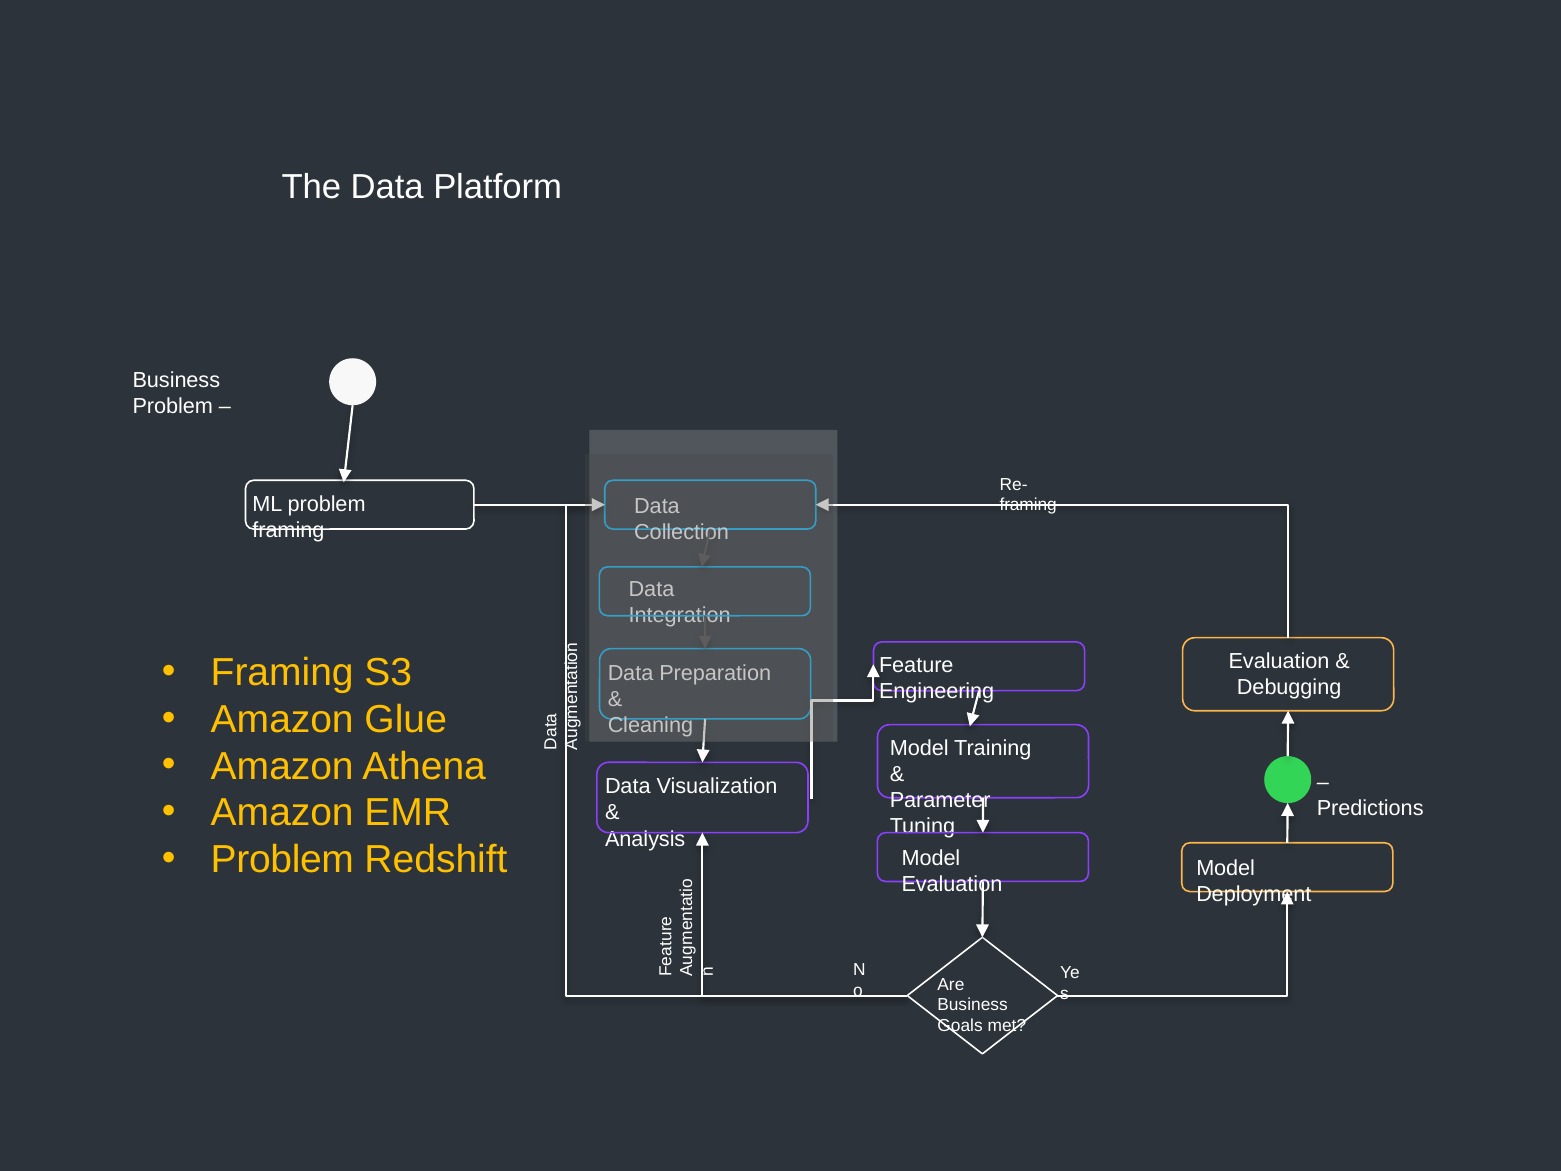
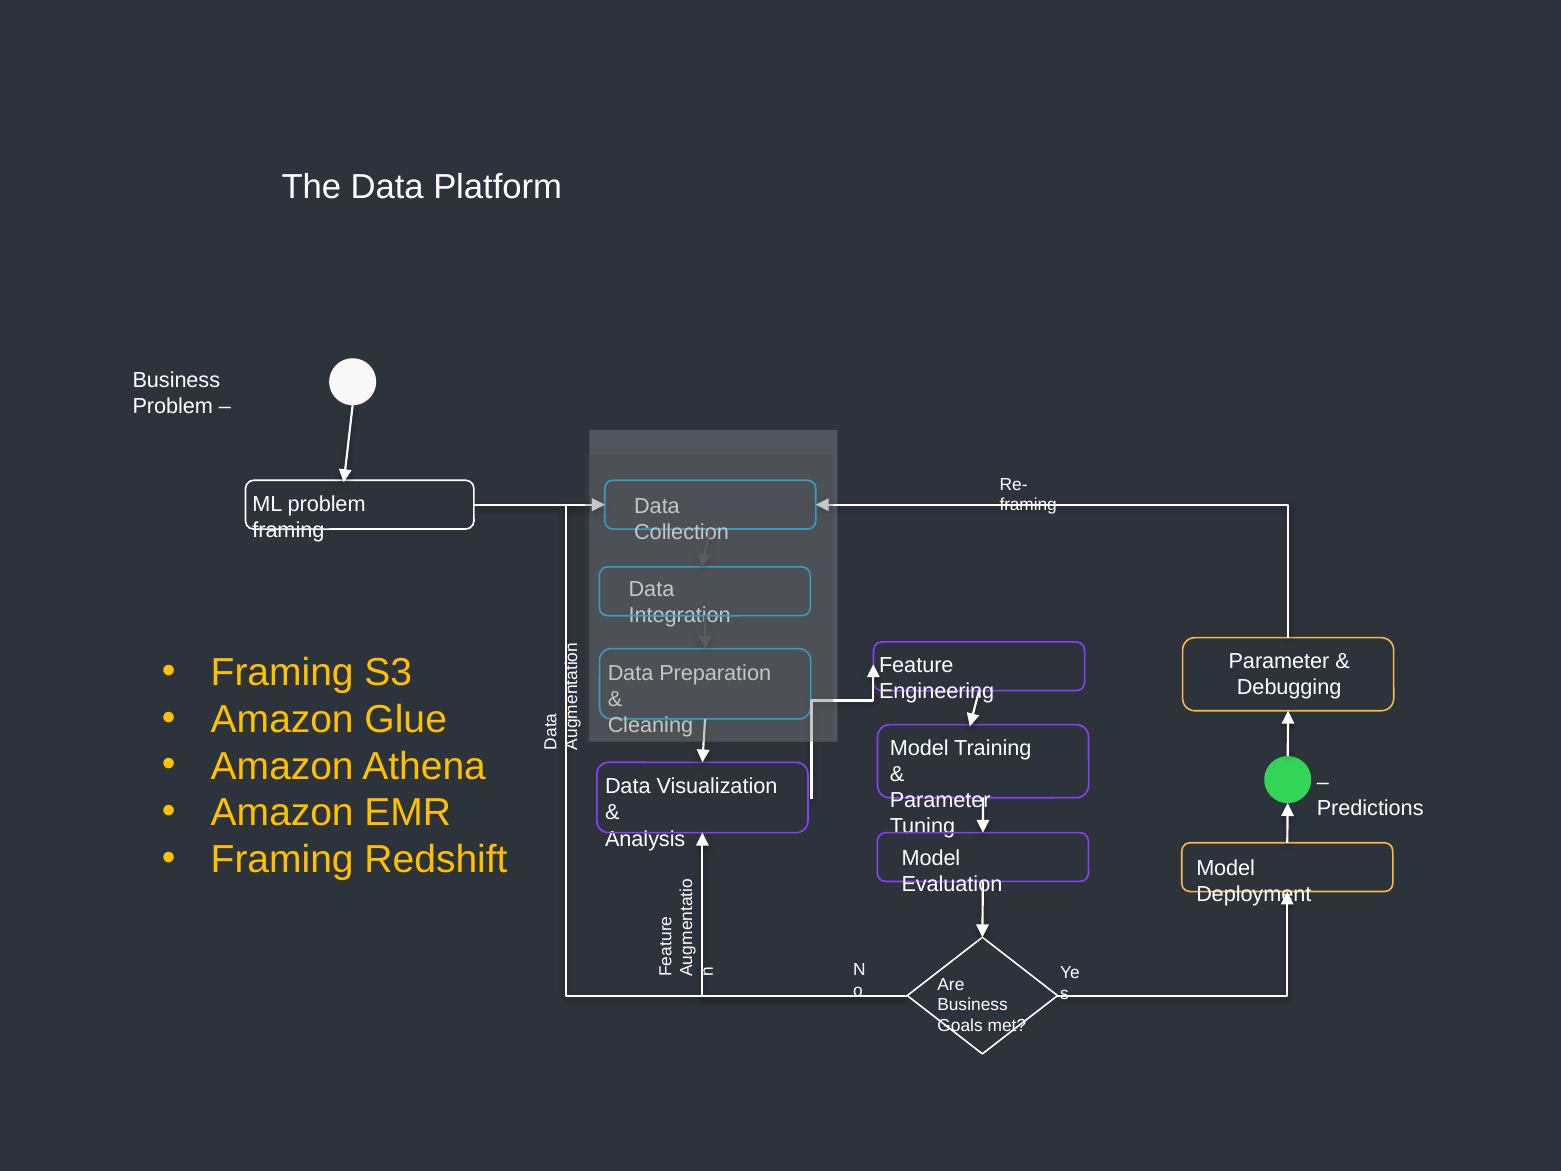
Evaluation: Evaluation -> Parameter (1279, 661)
Problem: Problem -> Framing (282, 860)
